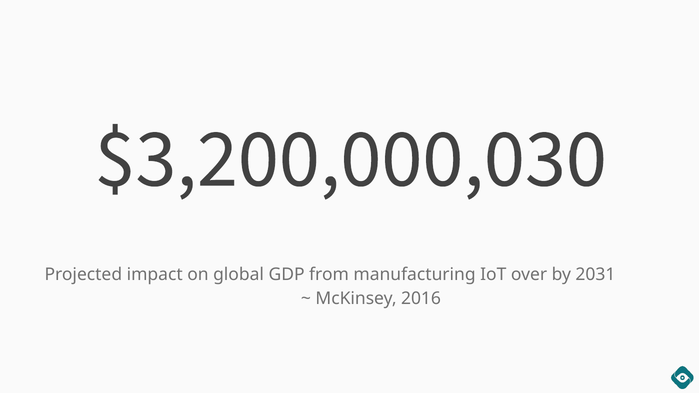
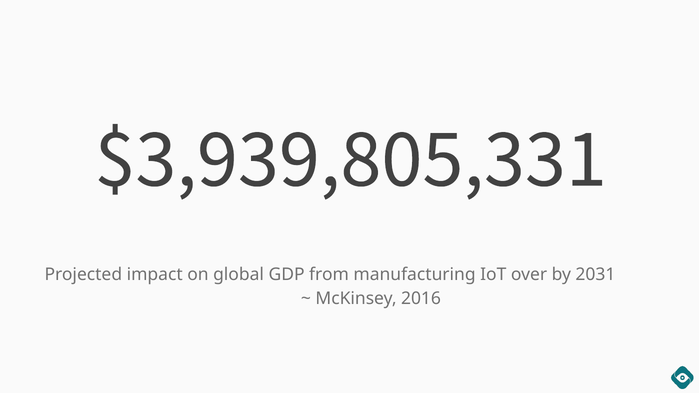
$3,200,000,030: $3,200,000,030 -> $3,939,805,331 (351, 158)
